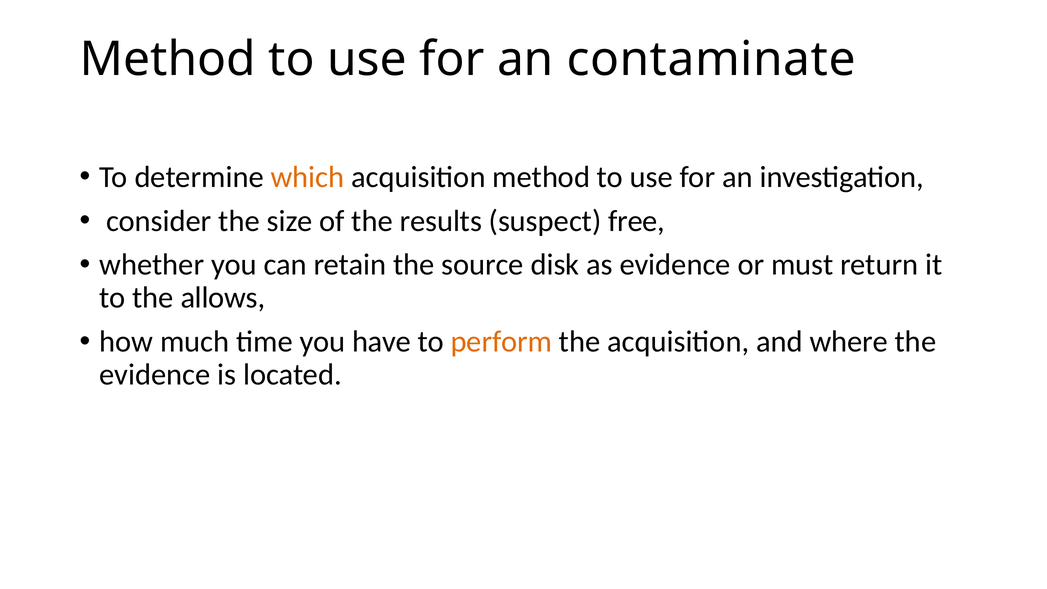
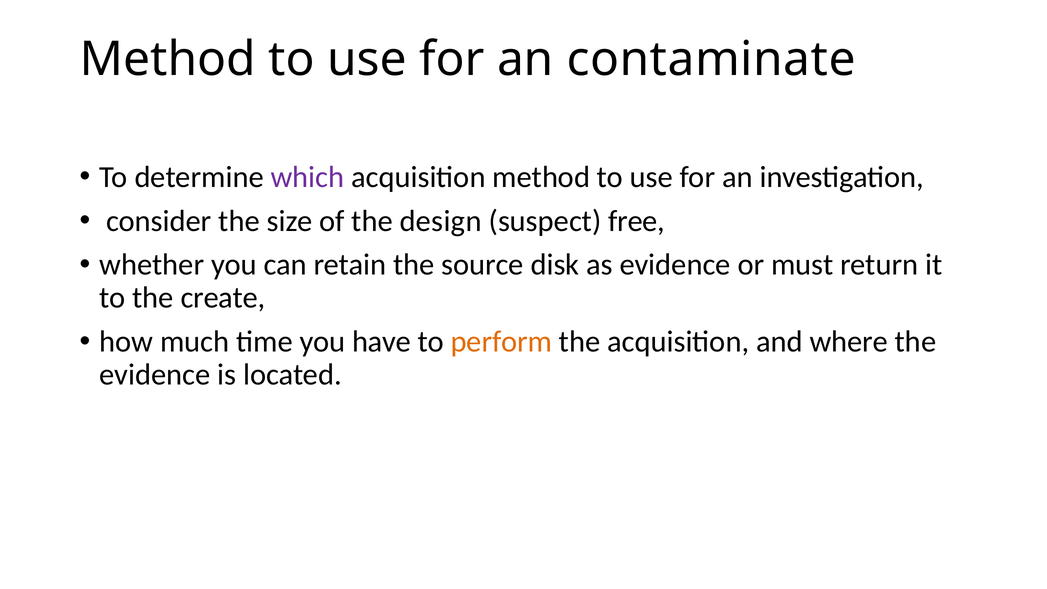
which colour: orange -> purple (307, 177)
results: results -> design (441, 221)
allows: allows -> create (223, 298)
